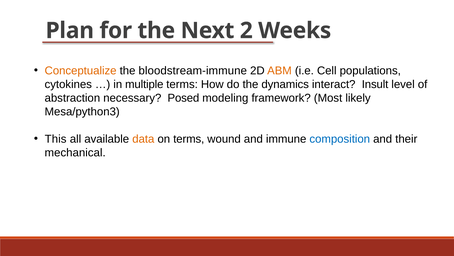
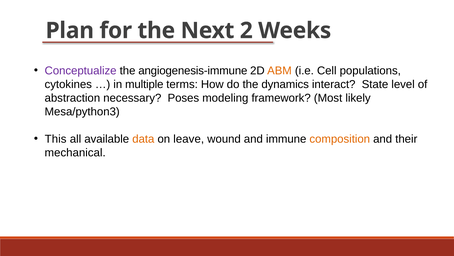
Conceptualize colour: orange -> purple (81, 71)
bloodstream-immune: bloodstream-immune -> angiogenesis-immune (193, 71)
Insult: Insult -> State (375, 84)
Posed: Posed -> Poses (183, 98)
on terms: terms -> leave (189, 139)
composition colour: blue -> orange (340, 139)
